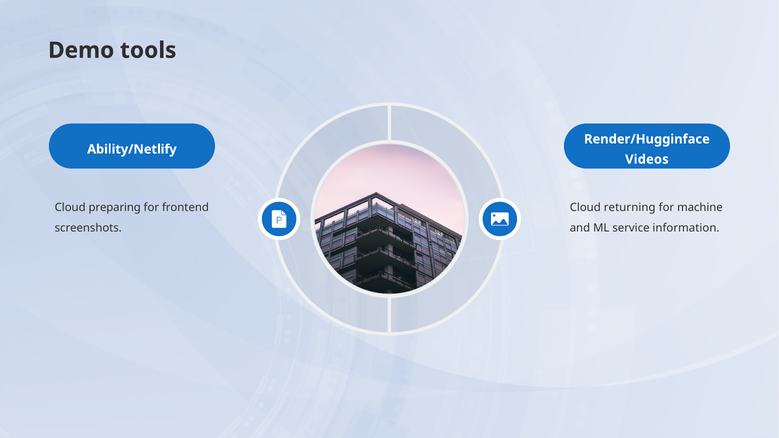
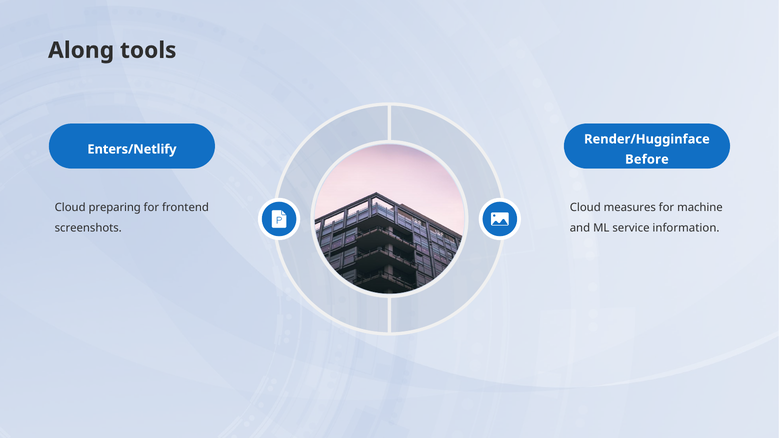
Demo: Demo -> Along (81, 50)
Ability/Netlify: Ability/Netlify -> Enters/Netlify (132, 149)
Videos: Videos -> Before (647, 159)
returning: returning -> measures (630, 208)
